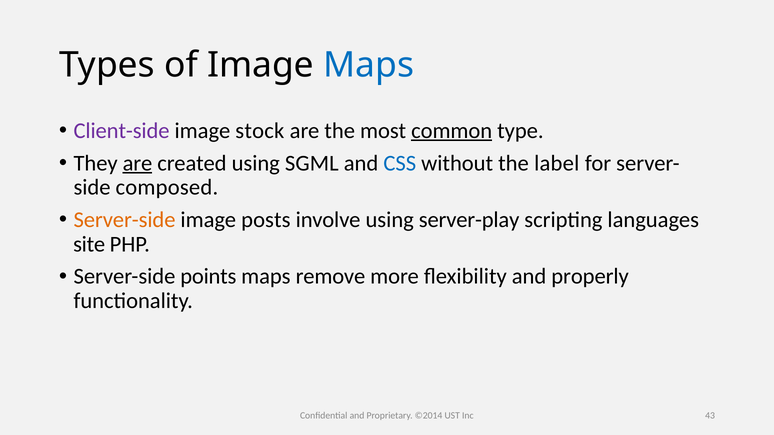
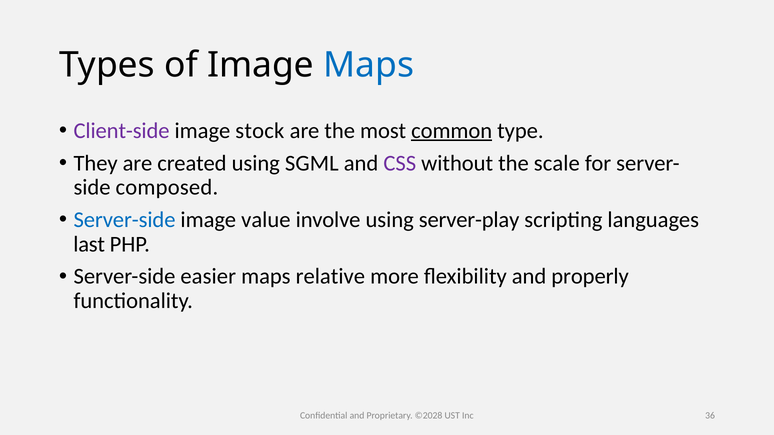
are underline: present -> none (137, 163)
CSS colour: blue -> purple (400, 163)
label: label -> scale (557, 163)
Server-side colour: orange -> blue (125, 220)
posts: posts -> value (266, 220)
site: site -> last (89, 244)
points: points -> easier (208, 277)
remove: remove -> relative (330, 277)
©2014: ©2014 -> ©2028 (429, 416)
43: 43 -> 36 (710, 416)
